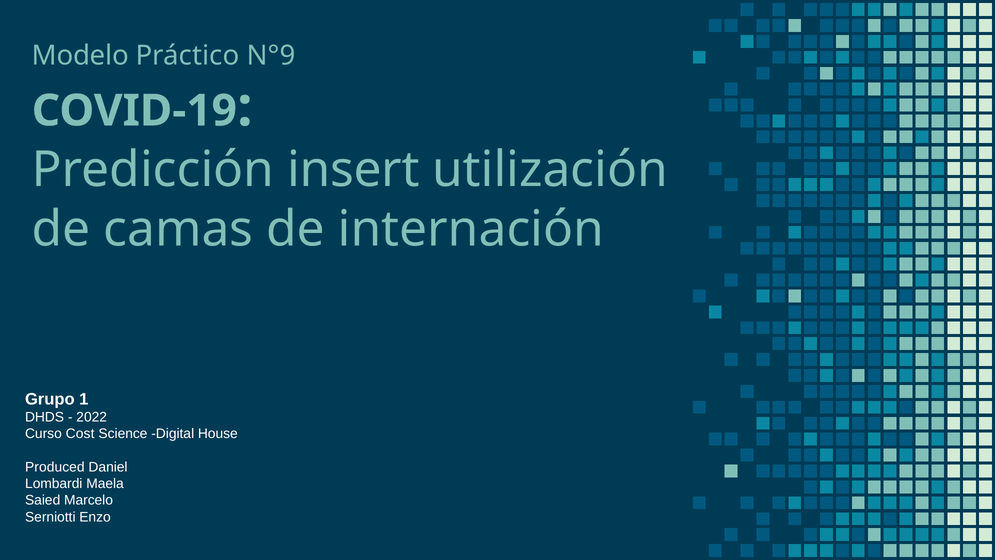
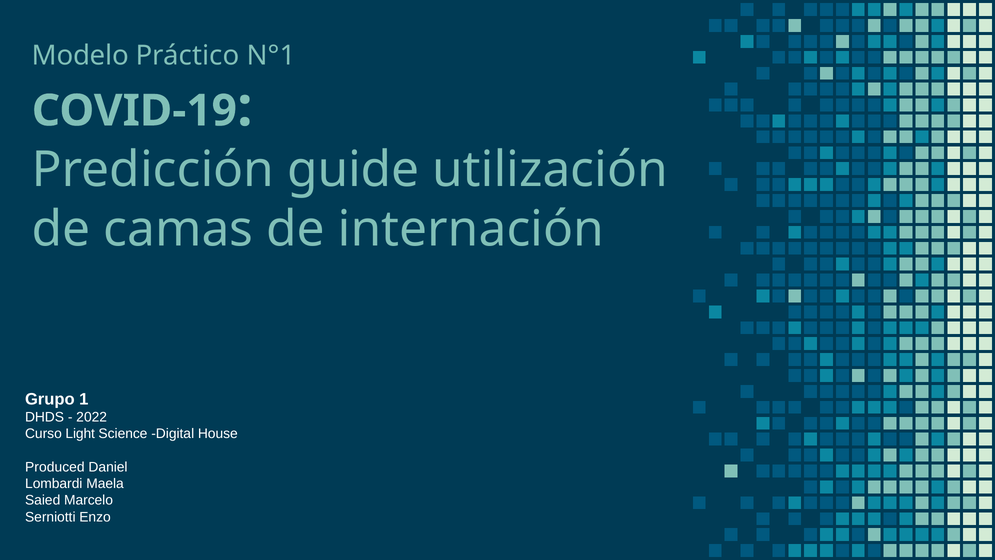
N°9: N°9 -> N°1 (271, 55)
insert: insert -> guide (353, 170)
Cost: Cost -> Light (80, 434)
